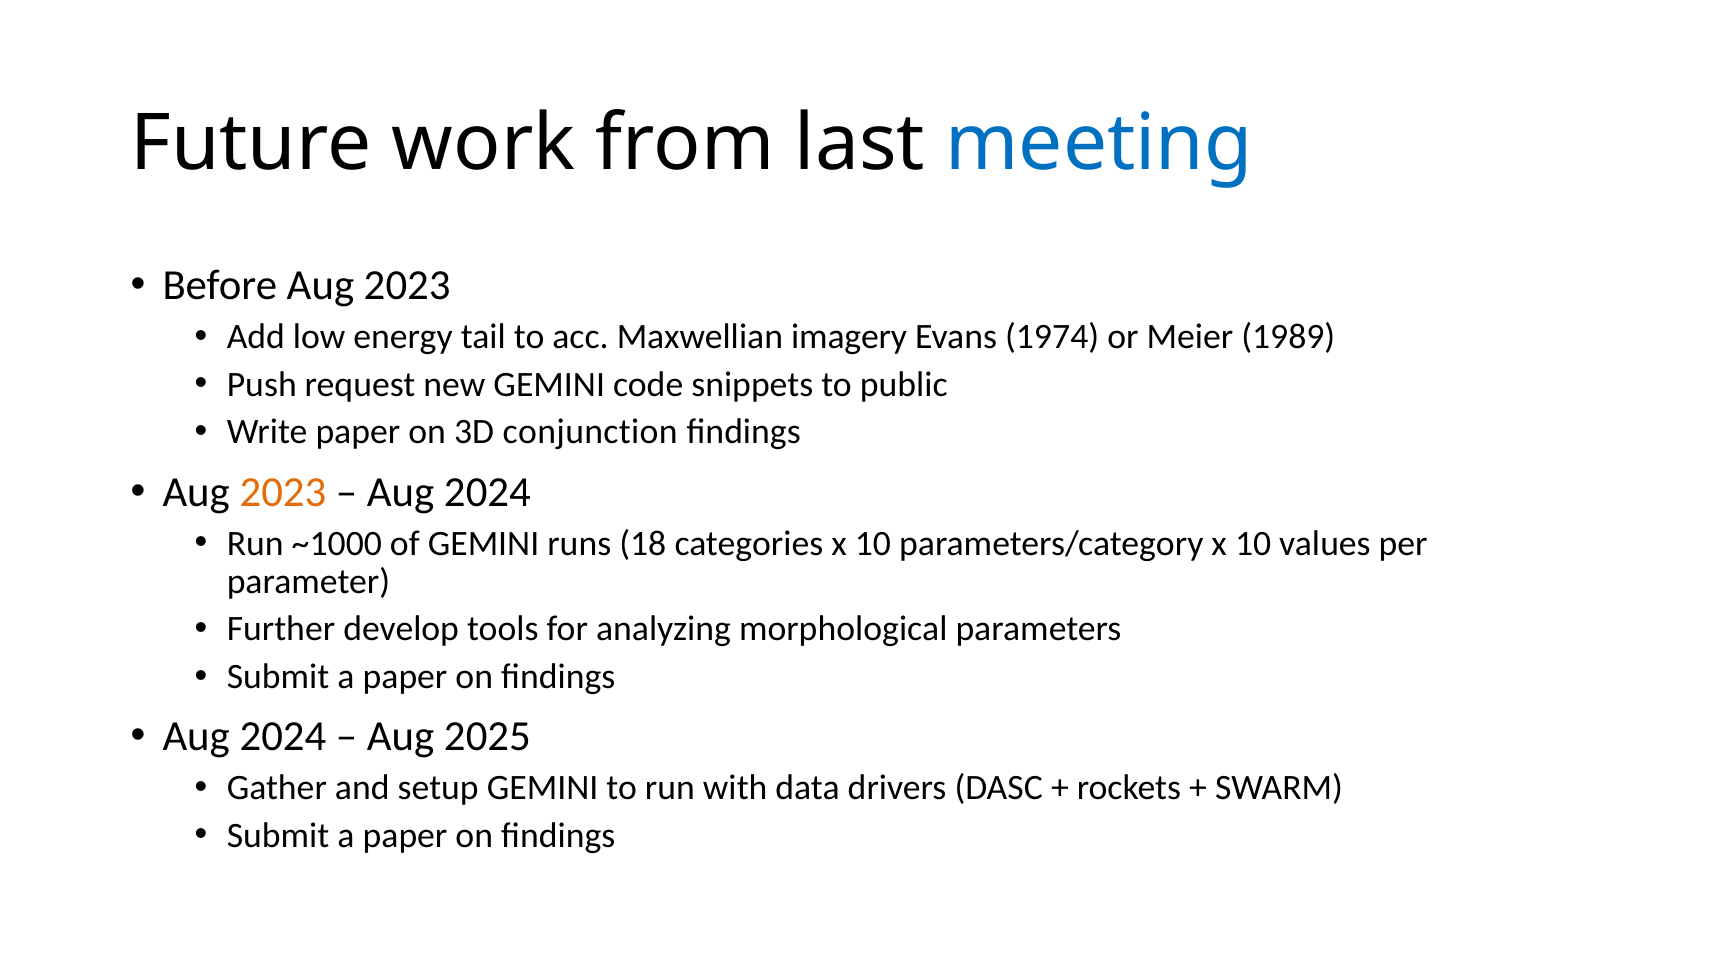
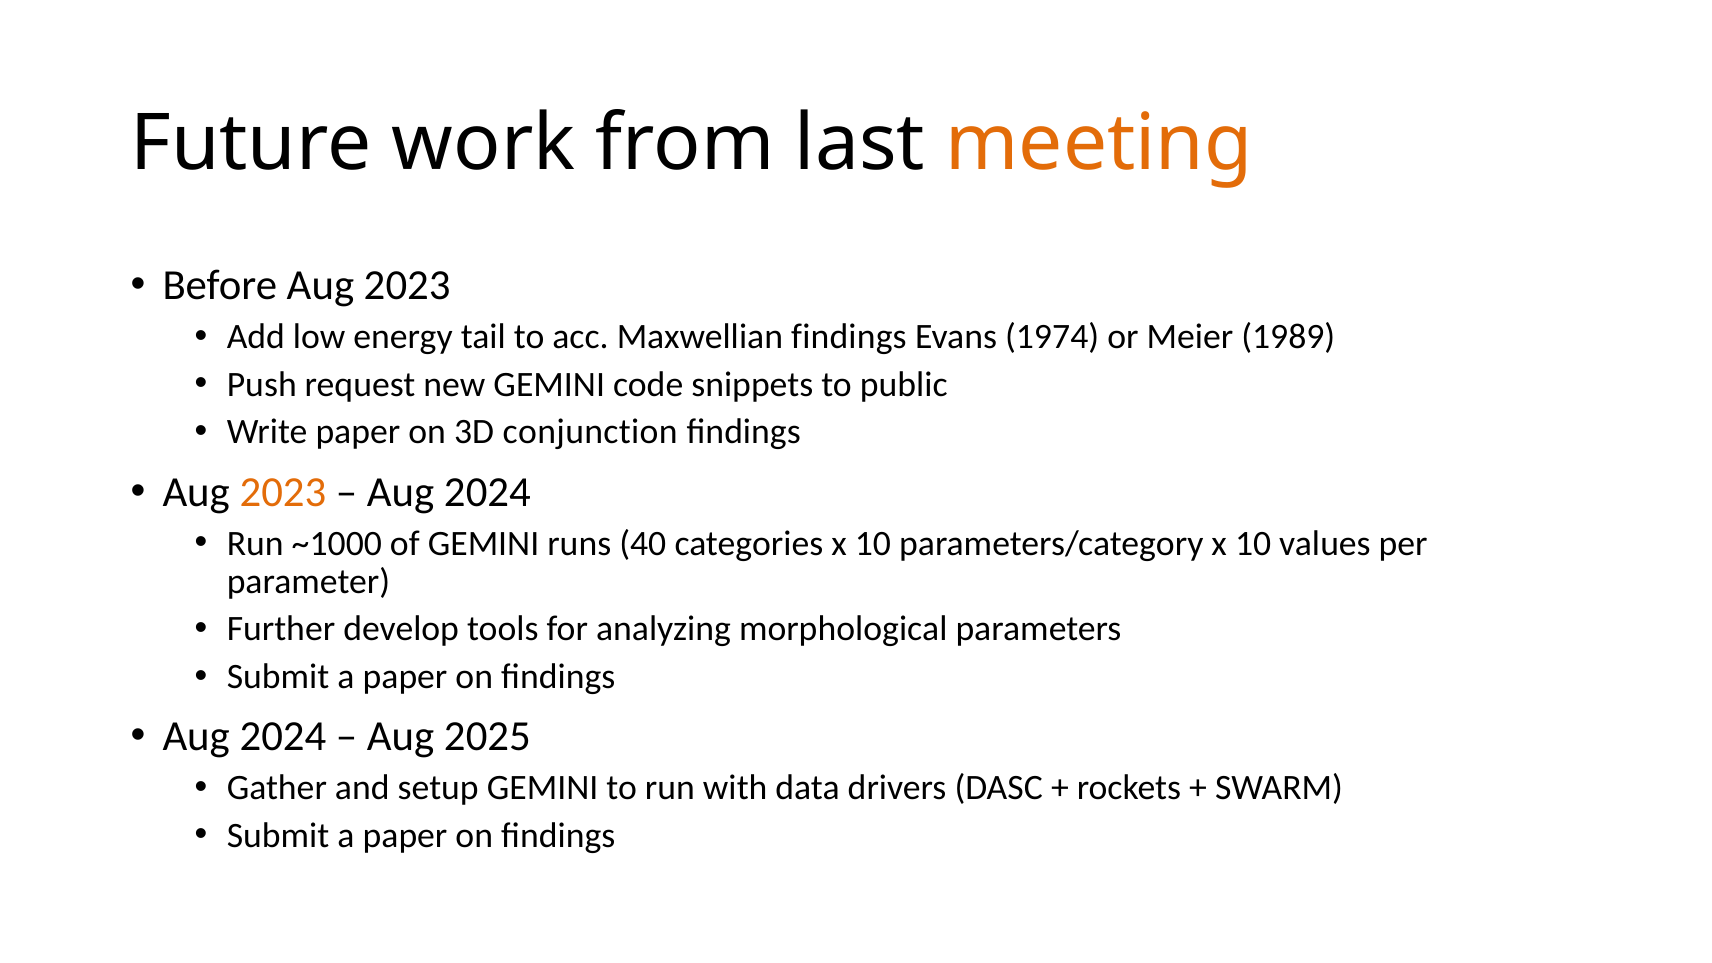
meeting colour: blue -> orange (1099, 144)
Maxwellian imagery: imagery -> findings (849, 337)
18: 18 -> 40 (643, 543)
